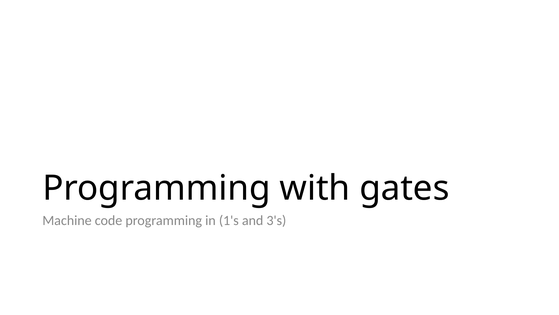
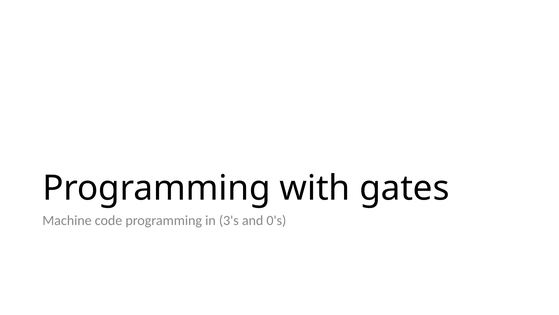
1's: 1's -> 3's (229, 220)
3's: 3's -> 0's (276, 220)
